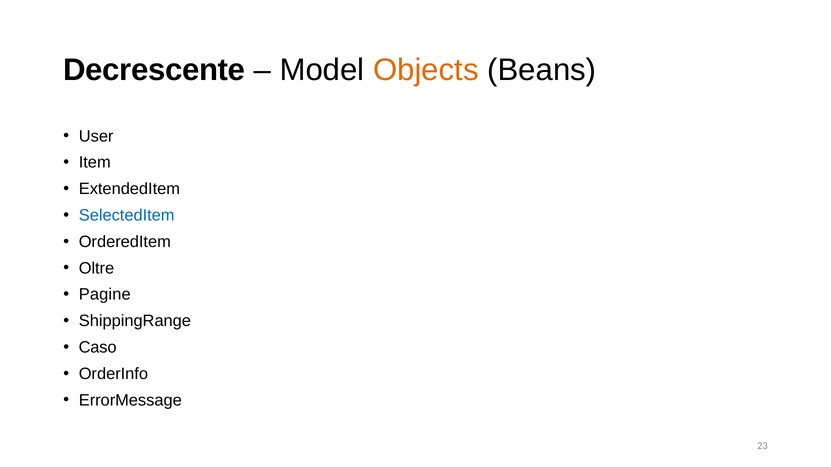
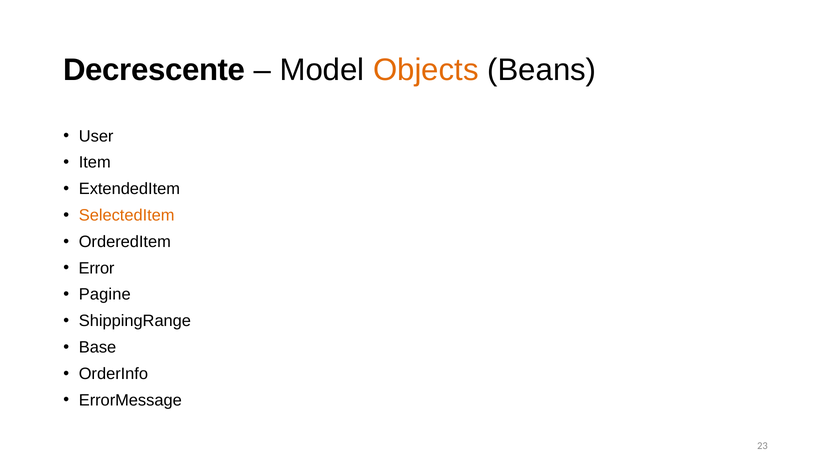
SelectedItem colour: blue -> orange (127, 216)
Oltre: Oltre -> Error (97, 268)
Caso: Caso -> Base (98, 348)
